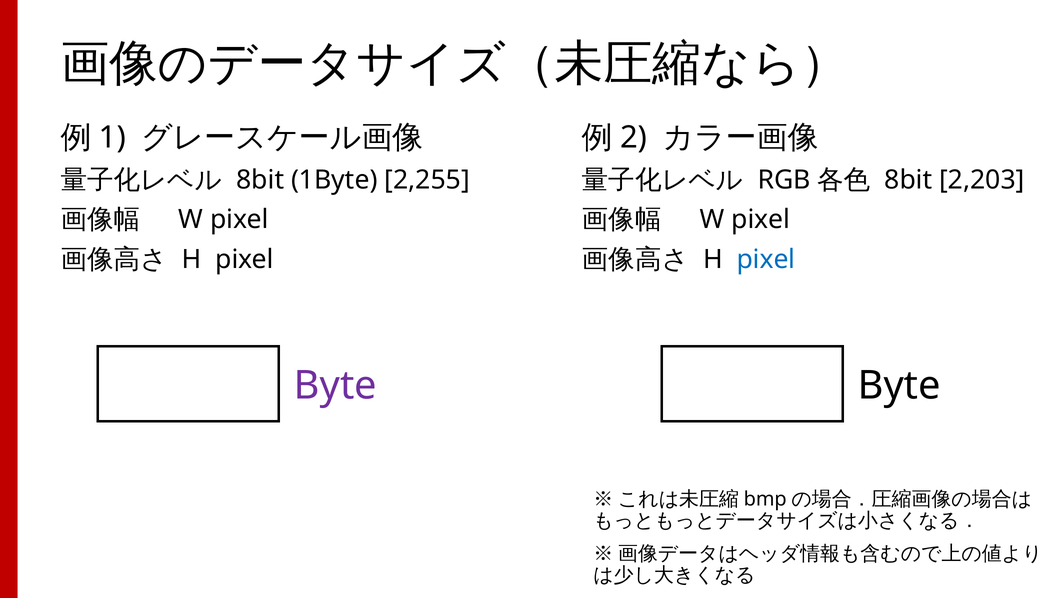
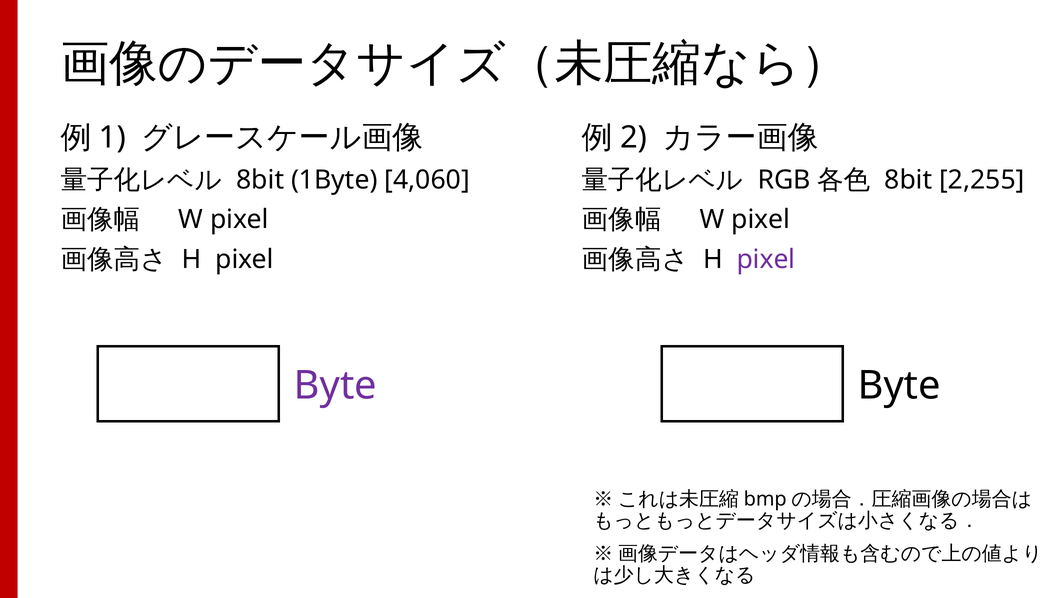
2,255: 2,255 -> 4,060 (427, 180)
2,203: 2,203 -> 2,255 (982, 180)
pixel colour: blue -> purple (766, 259)
